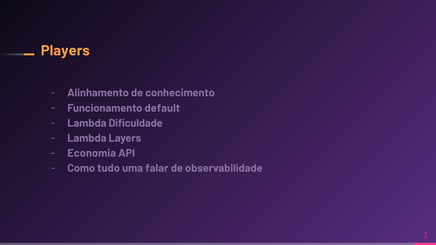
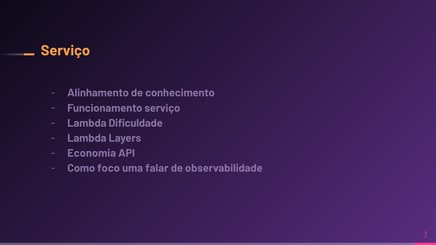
Players: Players -> Serviço (65, 51)
Funcionamento default: default -> serviço (162, 108)
tudo: tudo -> foco (109, 168)
